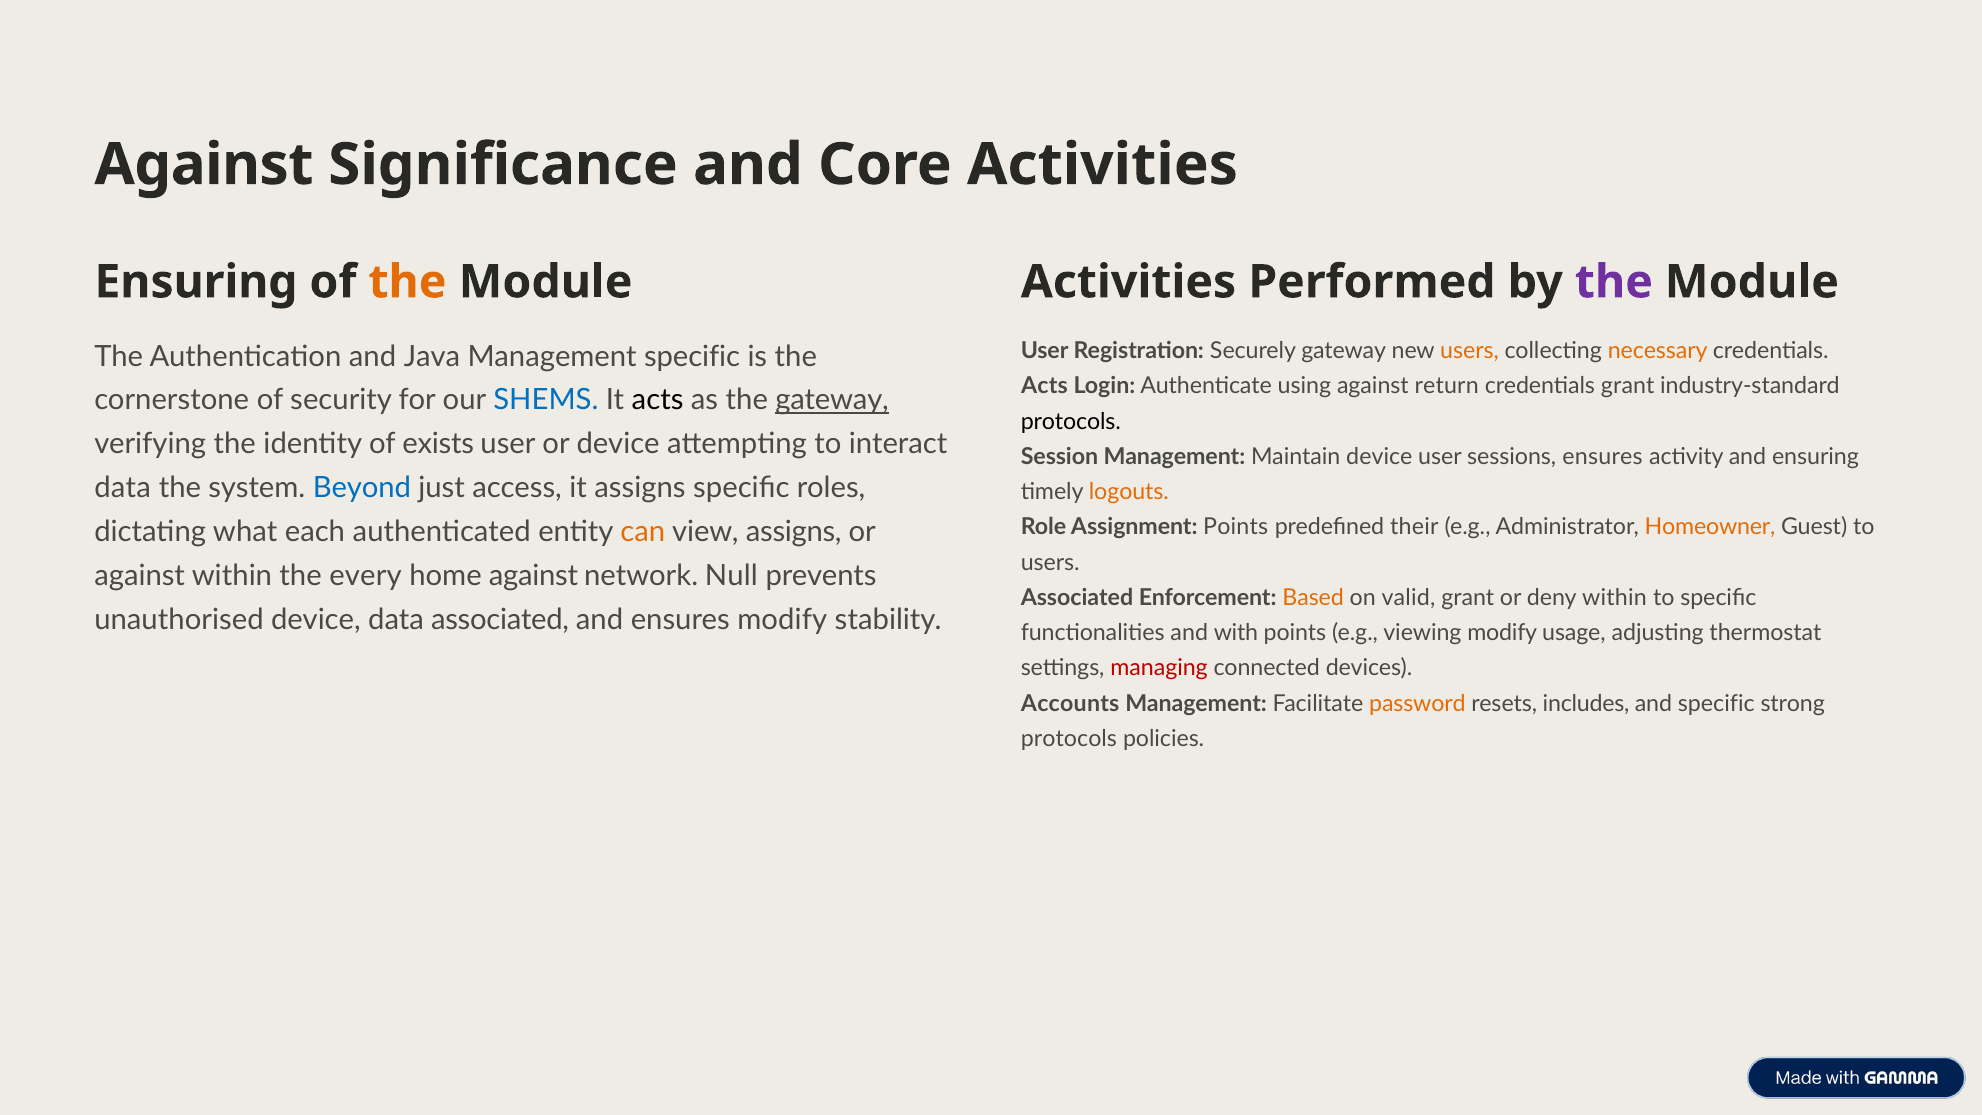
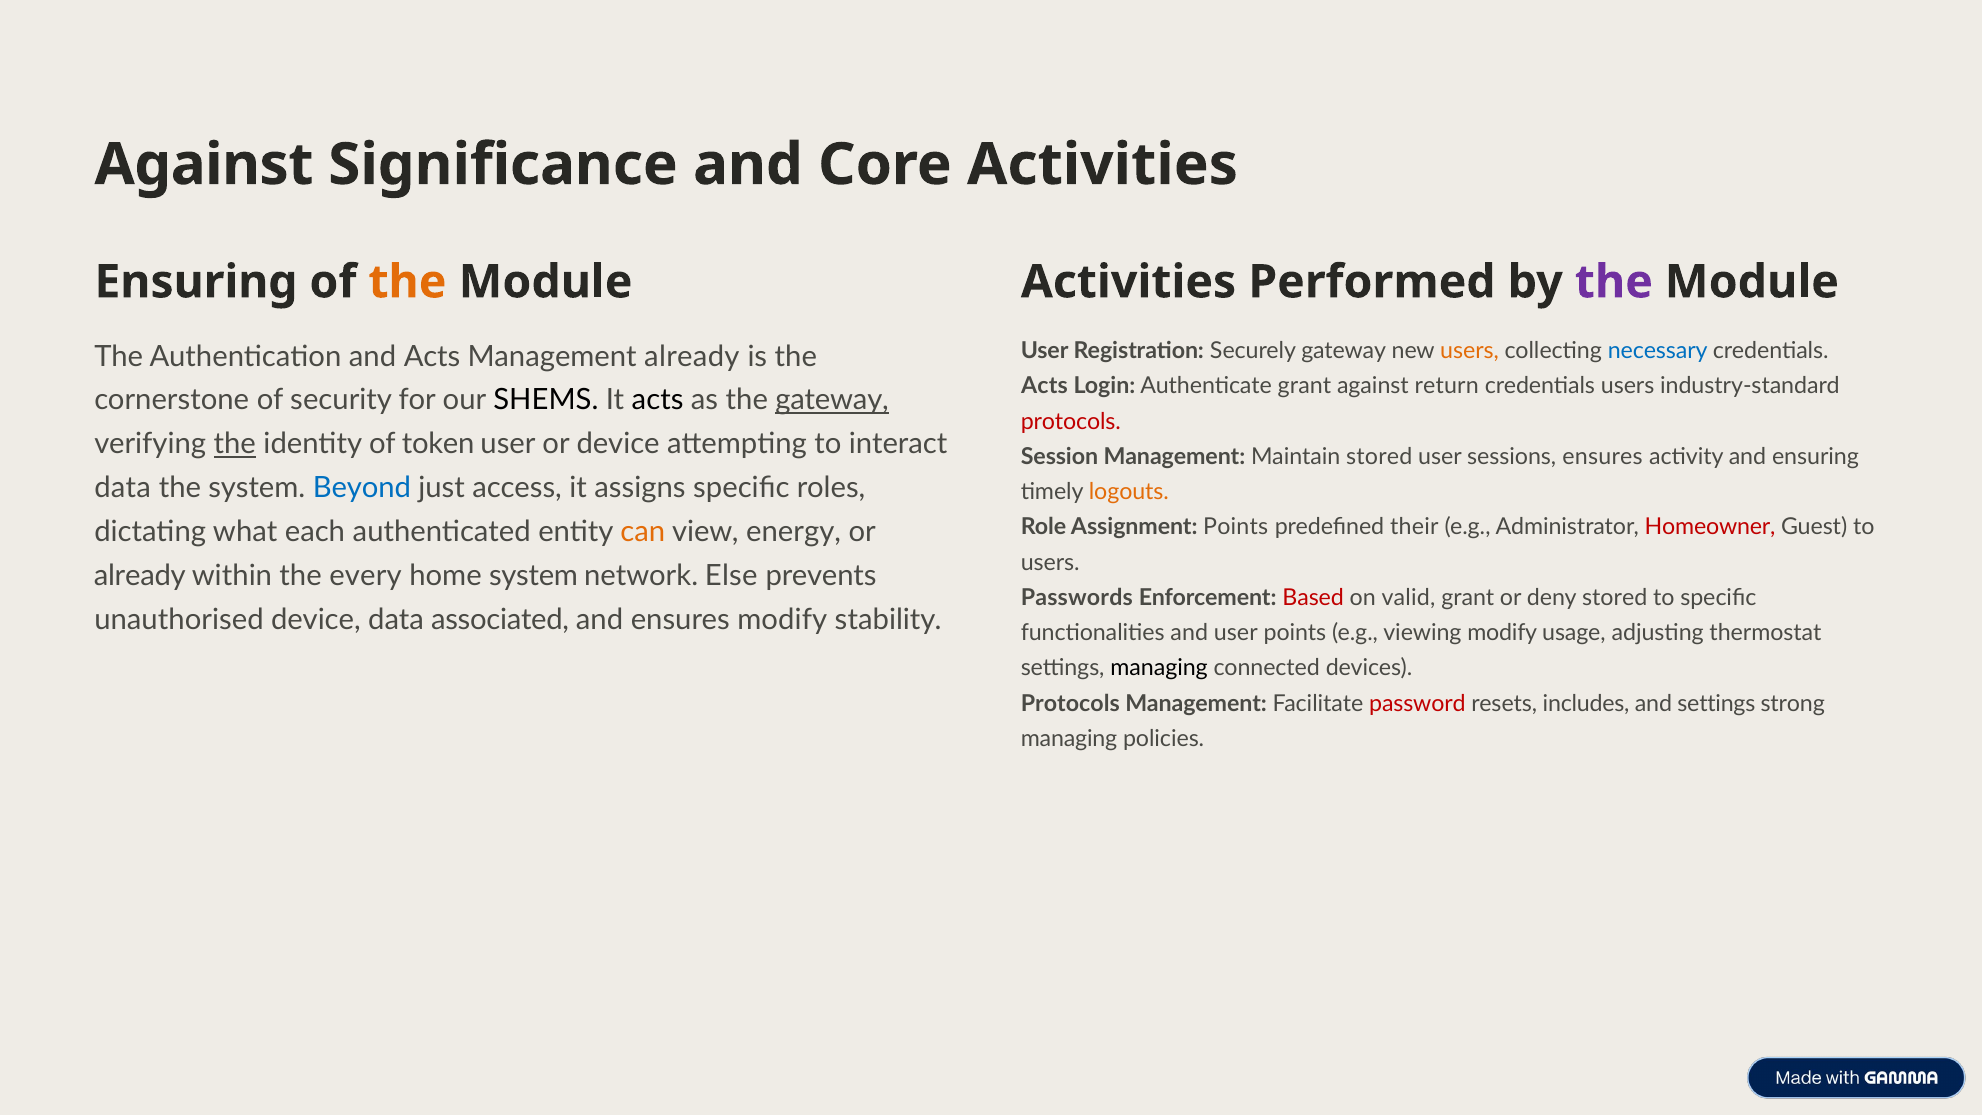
necessary colour: orange -> blue (1658, 351)
and Java: Java -> Acts (432, 356)
Management specific: specific -> already (692, 356)
Authenticate using: using -> grant (1304, 386)
credentials grant: grant -> users (1628, 386)
SHEMS colour: blue -> black (546, 400)
protocols colour: black -> red (1071, 421)
the underline: none -> present (235, 444)
exists: exists -> token (438, 444)
Maintain device: device -> stored (1379, 457)
Homeowner colour: orange -> red (1710, 527)
view assigns: assigns -> energy (794, 532)
against: against -> already (140, 576)
home against: against -> system (534, 576)
Null: Null -> Else (731, 576)
Associated: Associated -> Passwords (1077, 598)
Based colour: orange -> red (1313, 598)
deny within: within -> stored (1615, 598)
and with: with -> user (1236, 633)
managing colour: red -> black (1159, 668)
Accounts: Accounts -> Protocols (1070, 703)
password colour: orange -> red (1417, 703)
and specific: specific -> settings (1716, 703)
protocols: protocols -> managing (1069, 739)
